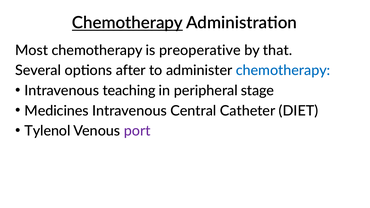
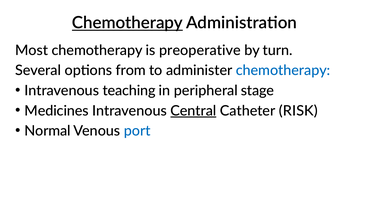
that: that -> turn (278, 50)
after: after -> from (131, 71)
Central underline: none -> present (193, 111)
DIET: DIET -> RISK (298, 111)
Tylenol: Tylenol -> Normal (47, 131)
port colour: purple -> blue (137, 131)
